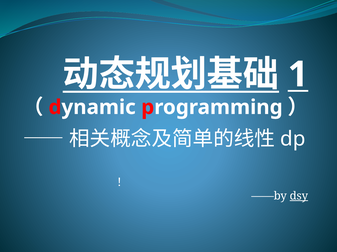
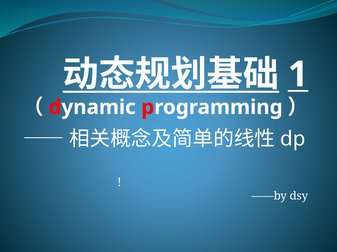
dsy underline: present -> none (299, 196)
